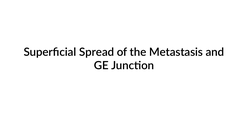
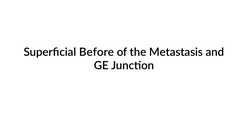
Spread: Spread -> Before (97, 52)
